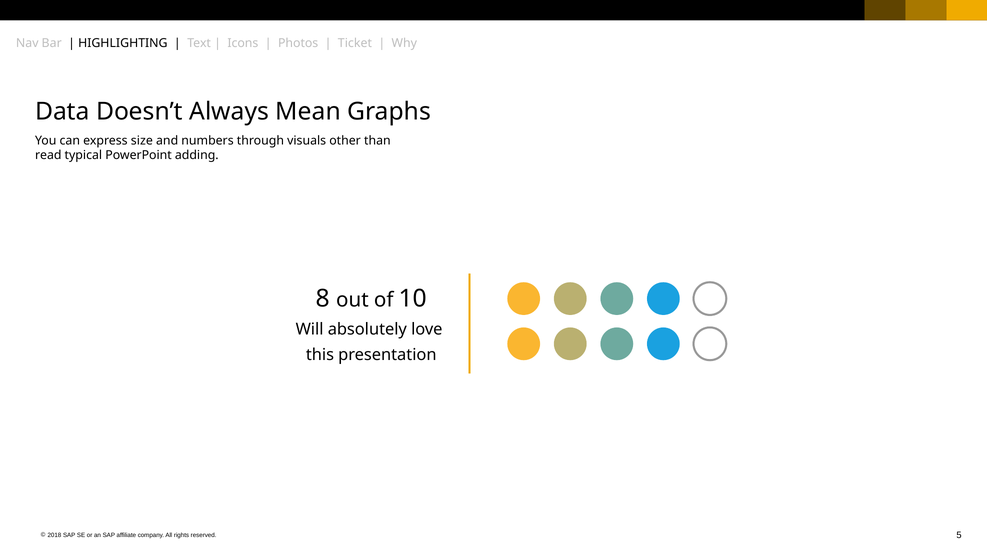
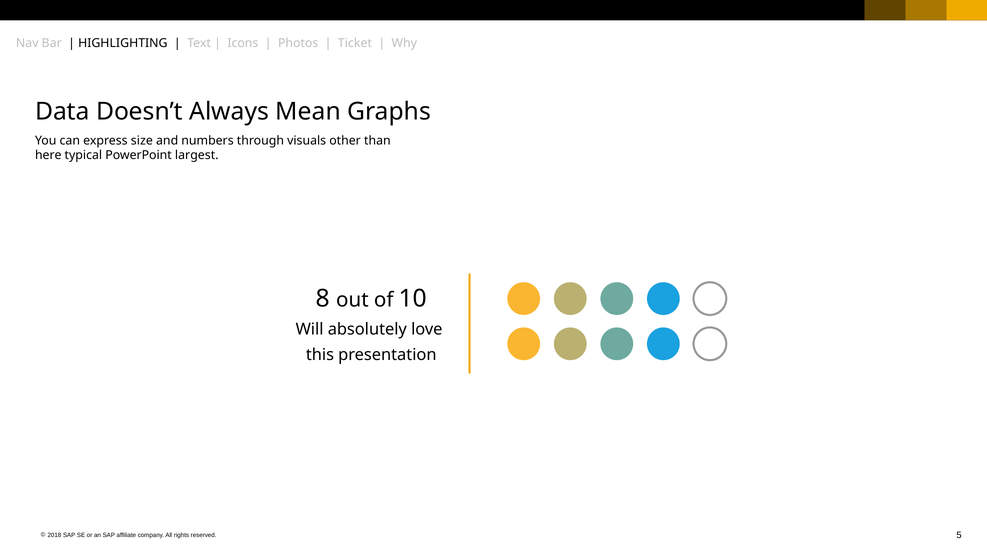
read: read -> here (48, 155)
adding: adding -> largest (197, 155)
